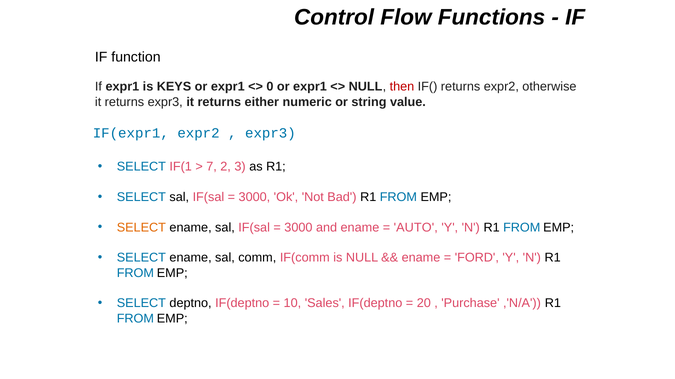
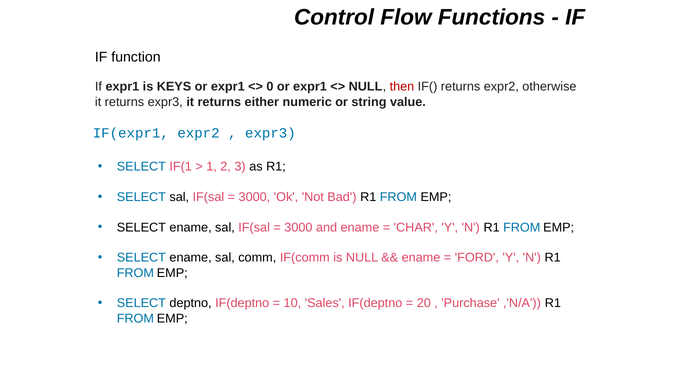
7: 7 -> 1 (212, 167)
SELECT colour: orange -> black (141, 228)
AUTO: AUTO -> CHAR (416, 228)
